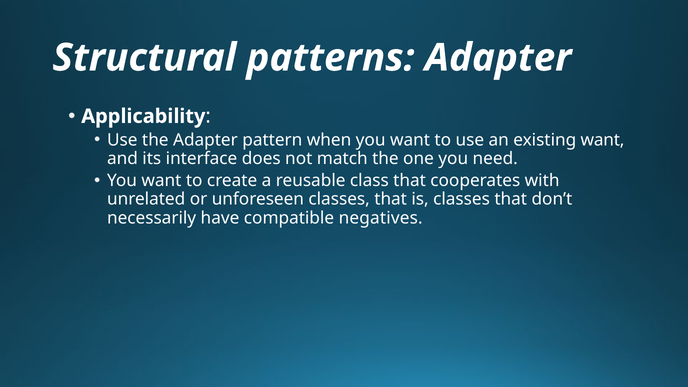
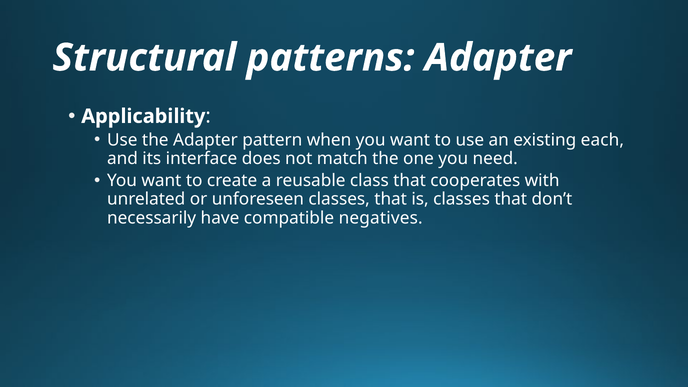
existing want: want -> each (602, 140)
